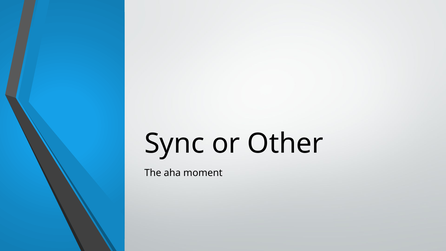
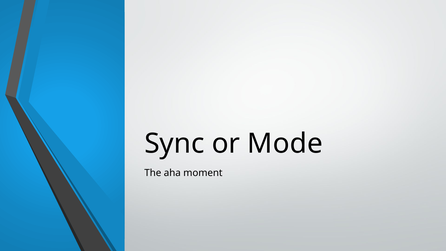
Other: Other -> Mode (285, 143)
